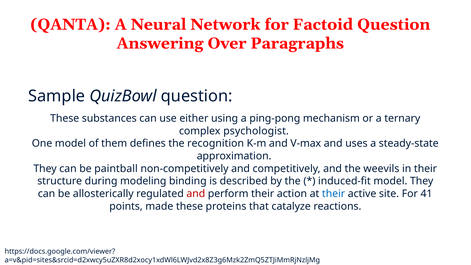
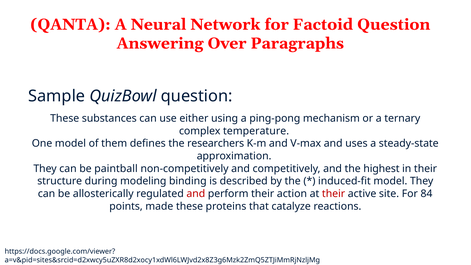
psychologist: psychologist -> temperature (256, 131)
recognition: recognition -> researchers (216, 143)
weevils: weevils -> highest (381, 169)
their colour: blue -> red (334, 194)
41: 41 -> 84 (426, 194)
